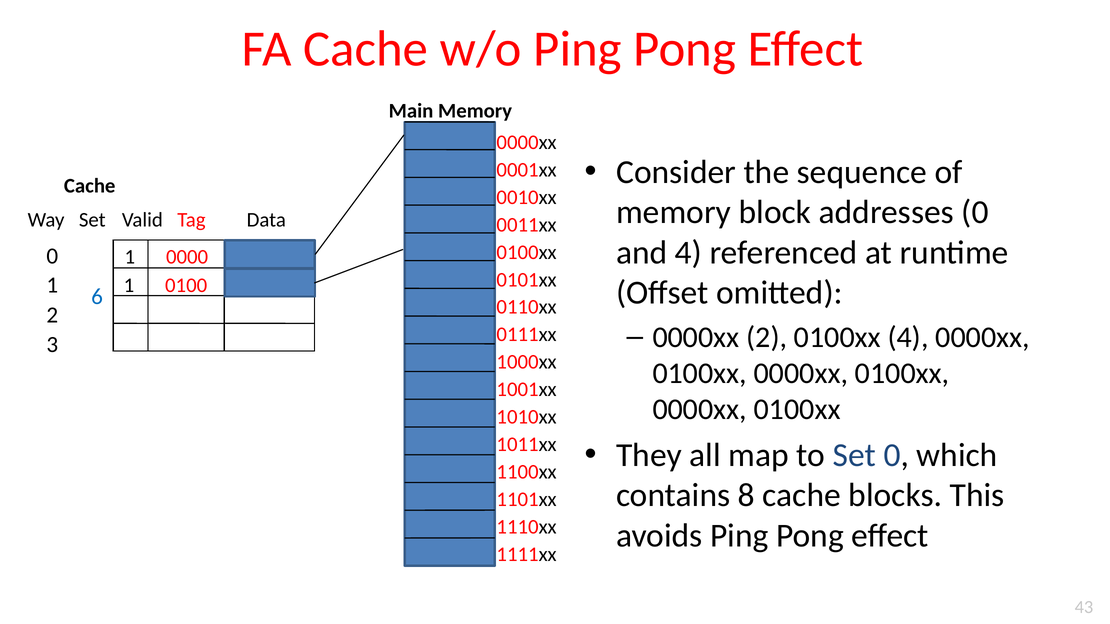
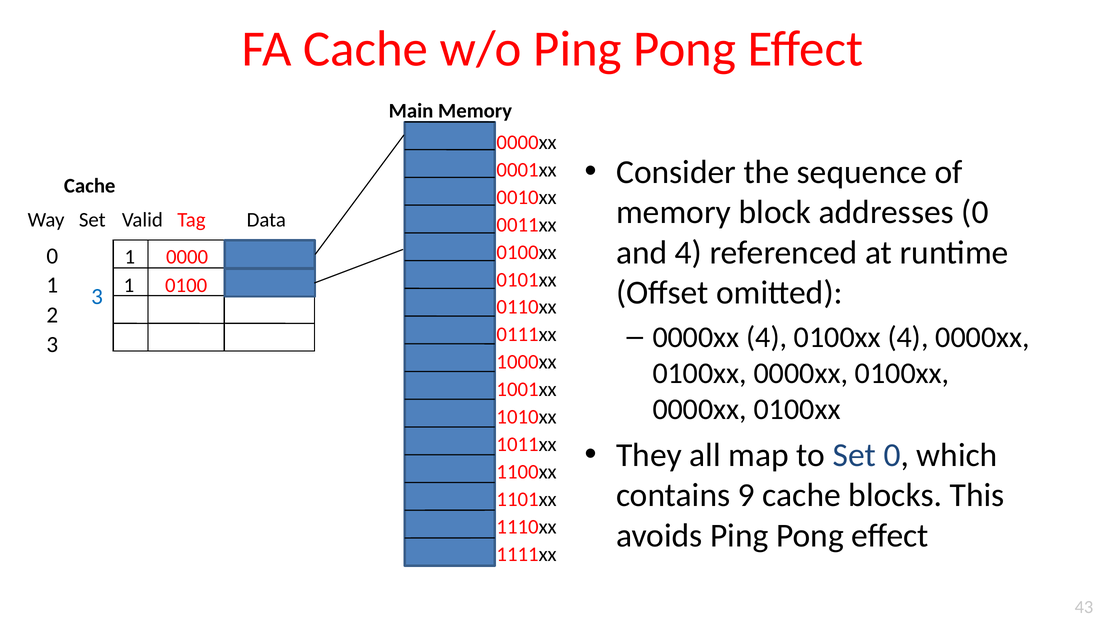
1 6: 6 -> 3 (97, 297)
0000xx 2: 2 -> 4 (767, 337)
8: 8 -> 9 (746, 496)
